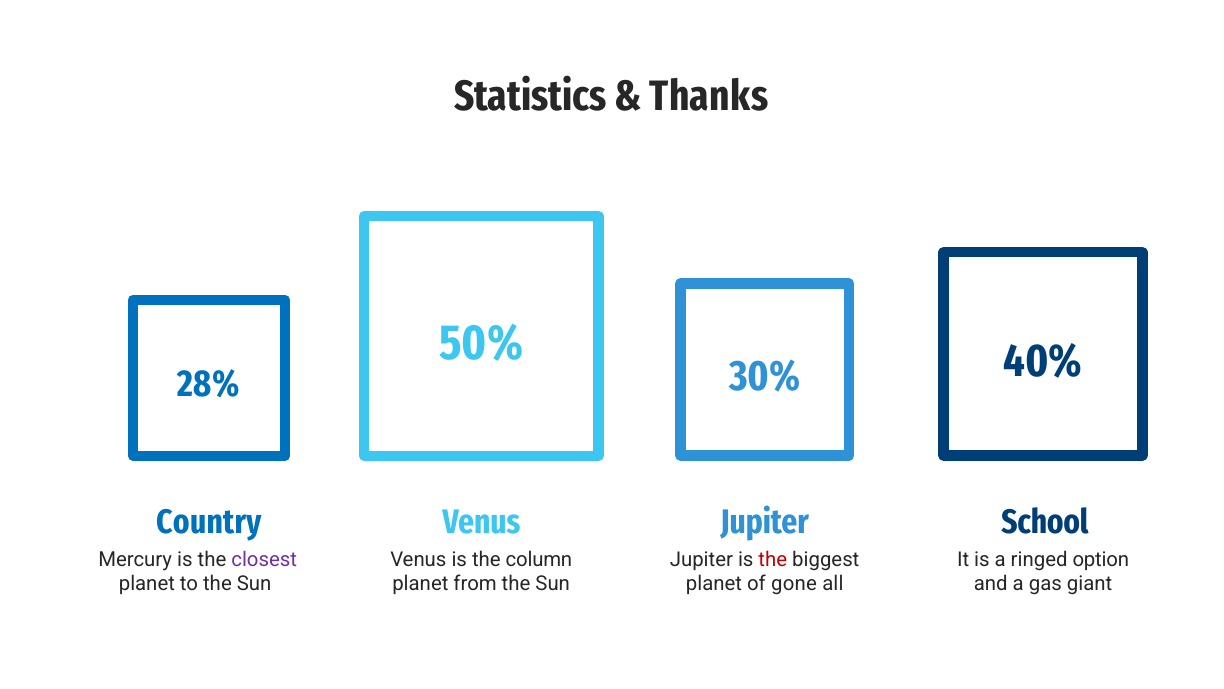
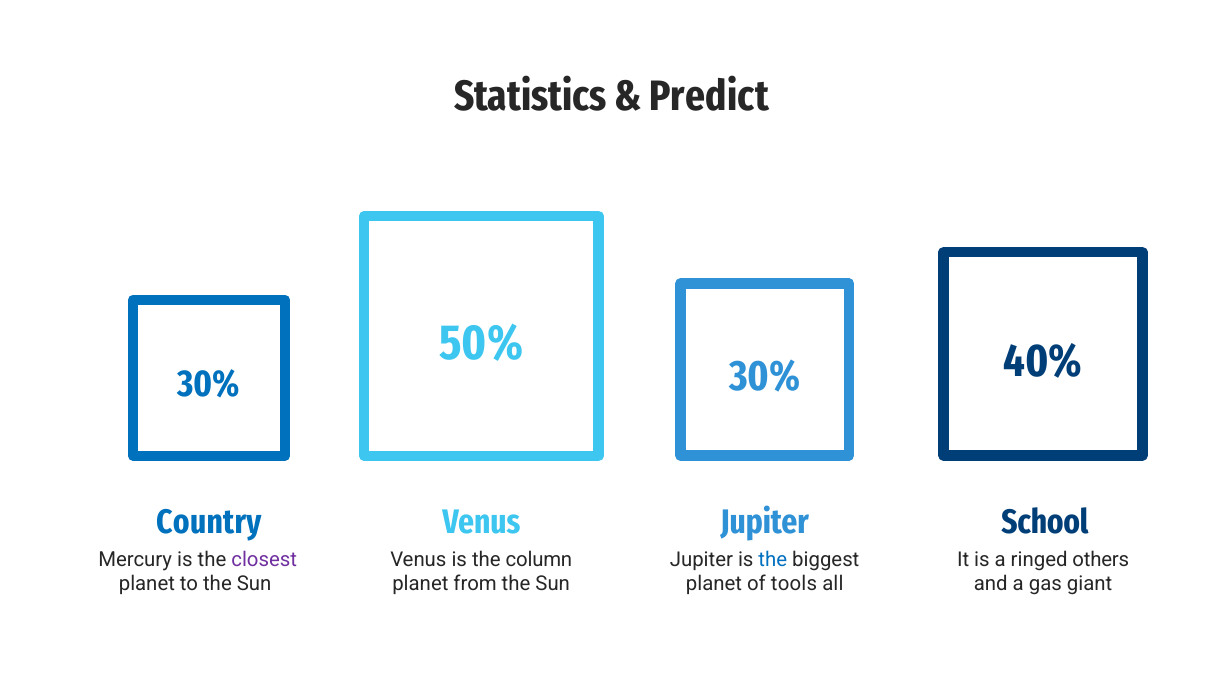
Thanks: Thanks -> Predict (709, 96)
28%: 28% -> 30% (209, 383)
the colour: red -> blue (773, 559)
option: option -> others (1101, 559)
gone: gone -> tools (794, 584)
